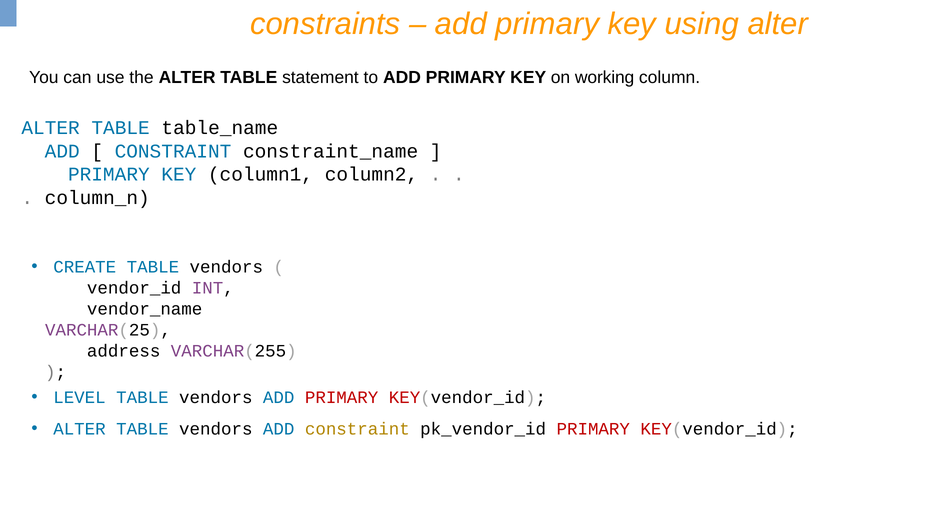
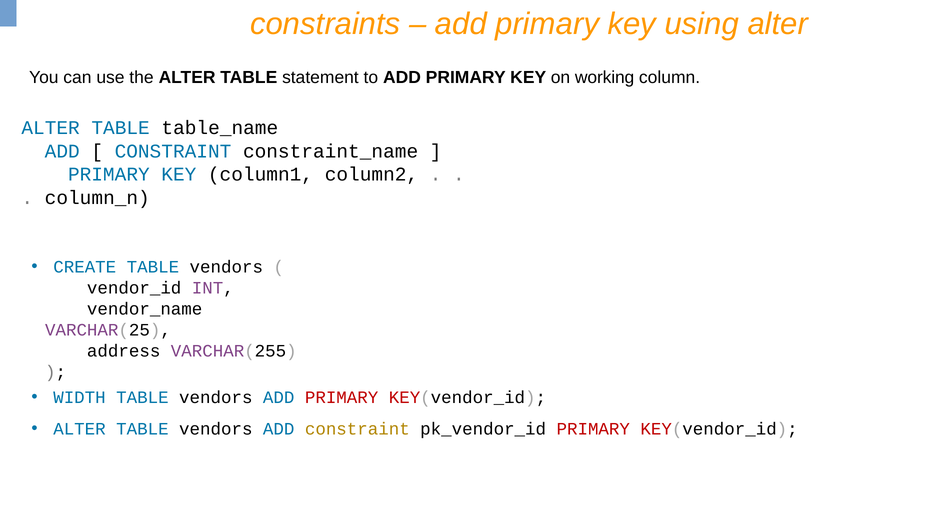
LEVEL: LEVEL -> WIDTH (79, 398)
